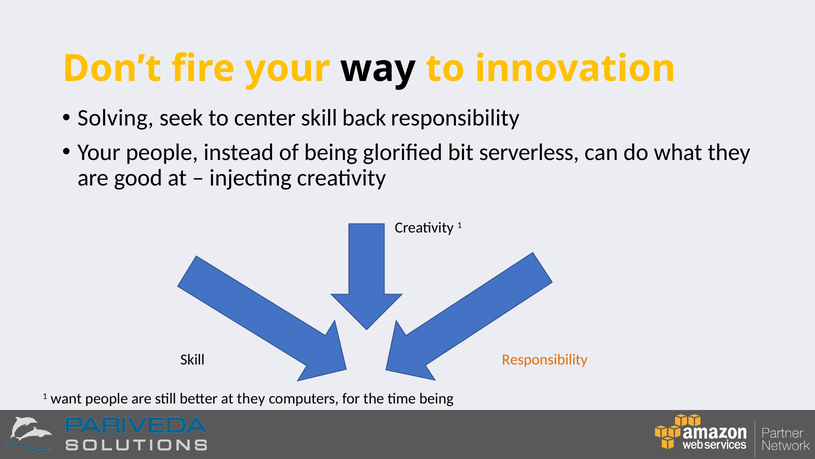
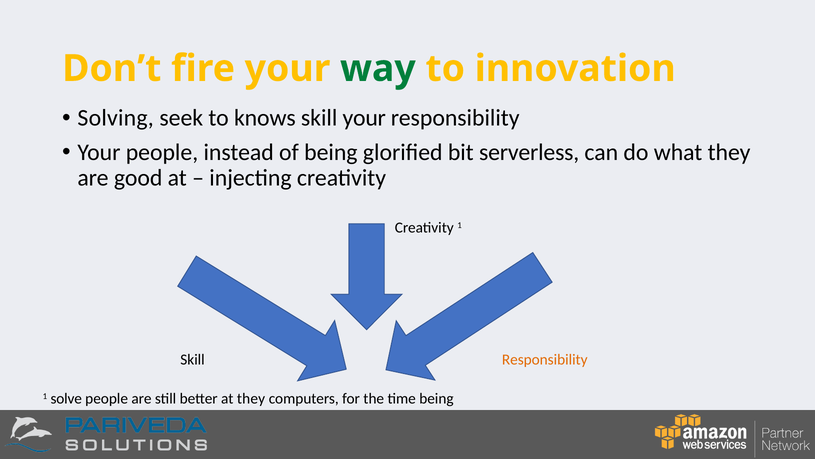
way colour: black -> green (378, 68)
center: center -> knows (265, 118)
skill back: back -> your (364, 118)
want: want -> solve (66, 398)
